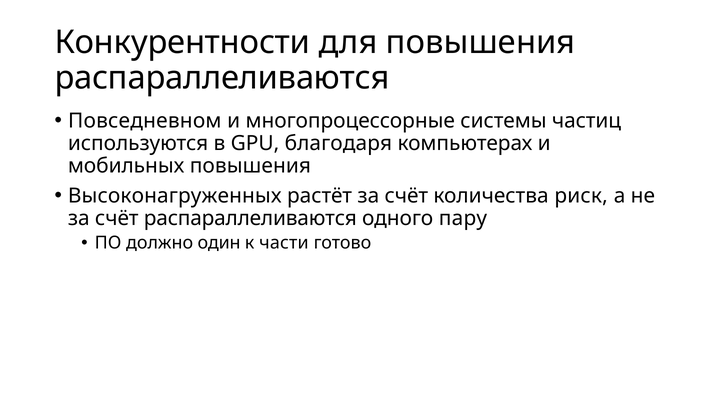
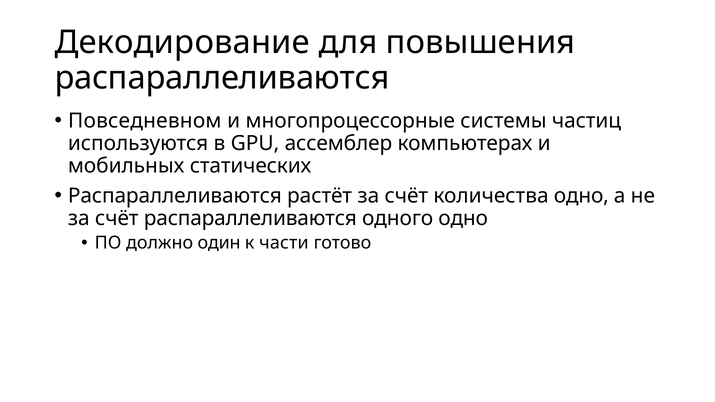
Конкурентности: Конкурентности -> Декодирование (182, 42)
благодаря: благодаря -> ассемблер (338, 143)
мобильных повышения: повышения -> статических (251, 166)
Высоконагруженных: Высоконагруженных -> Распараллеливаются (175, 196)
количества риск: риск -> одно (581, 196)
одного пару: пару -> одно (463, 218)
